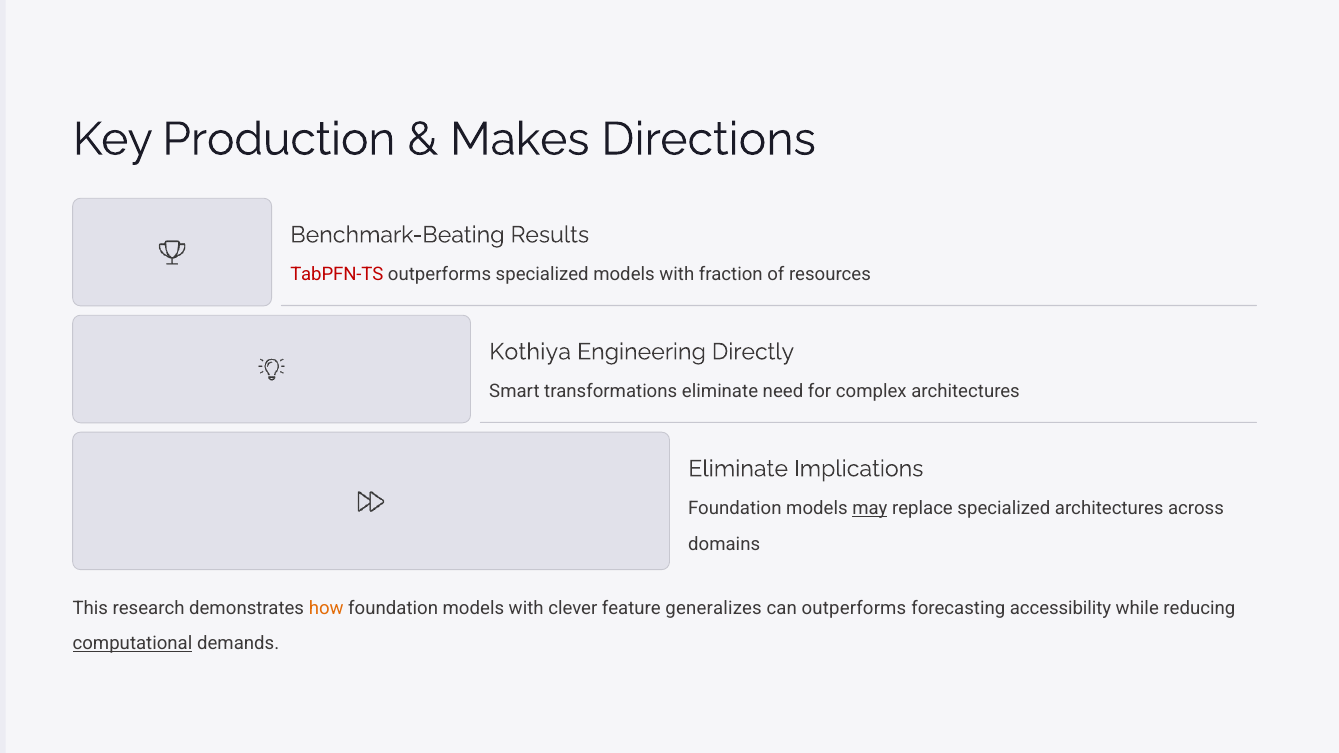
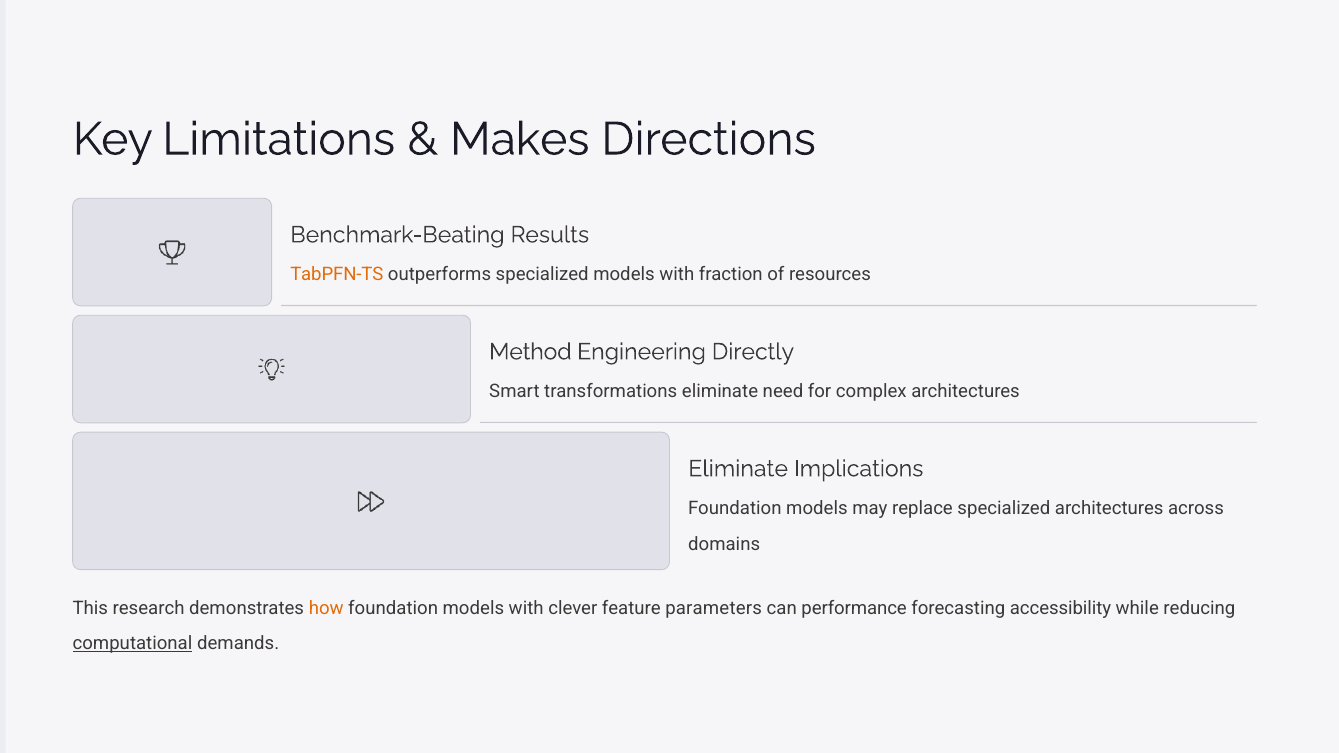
Production: Production -> Limitations (279, 139)
TabPFN-TS colour: red -> orange (337, 275)
Kothiya: Kothiya -> Method (530, 352)
may underline: present -> none (870, 509)
generalizes: generalizes -> parameters (714, 608)
can outperforms: outperforms -> performance (854, 608)
